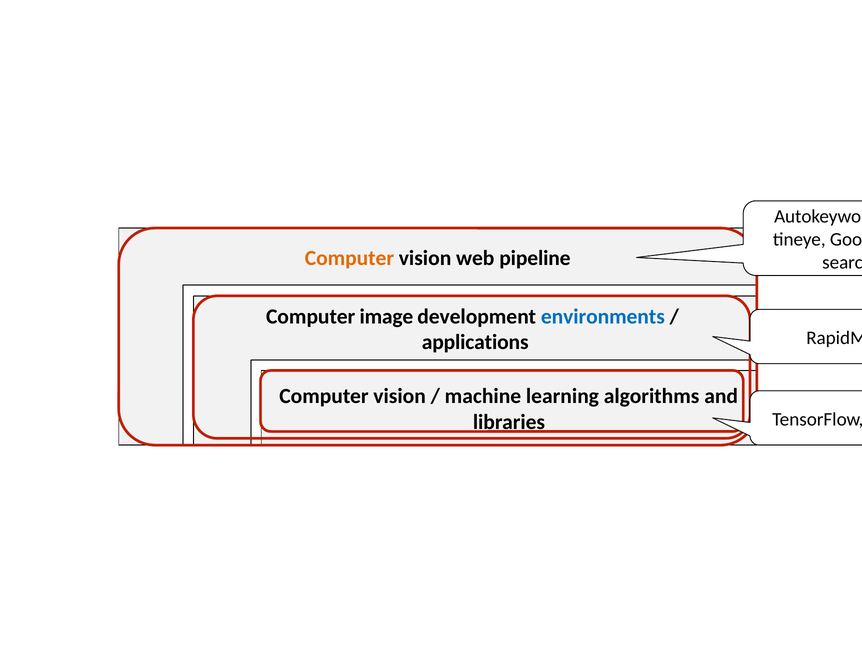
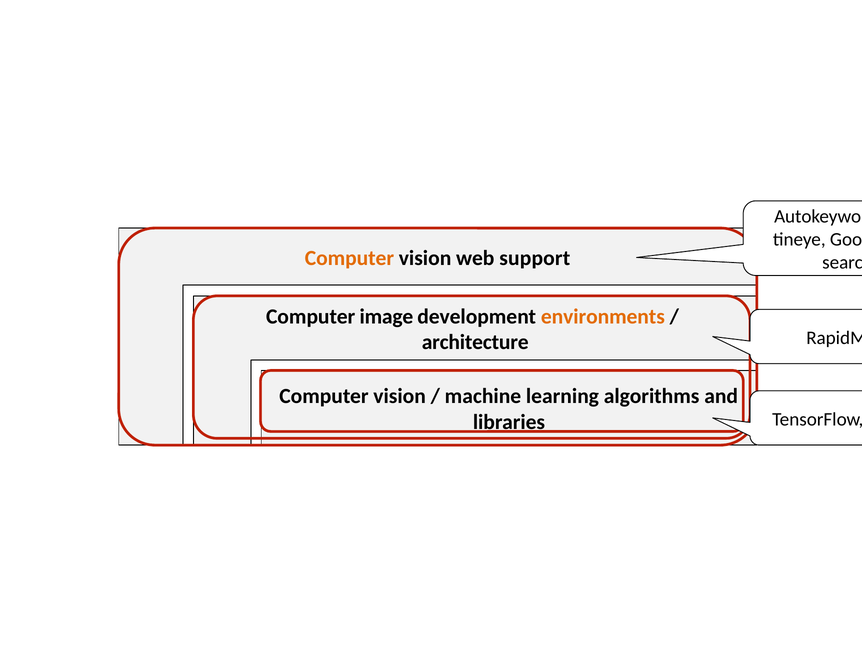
pipeline: pipeline -> support (535, 258)
environments colour: blue -> orange (603, 317)
applications: applications -> architecture (475, 343)
